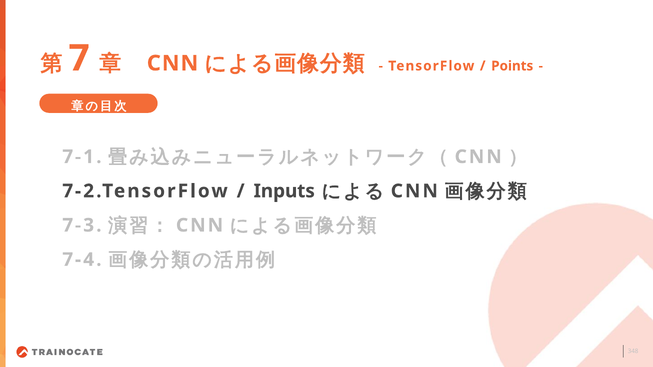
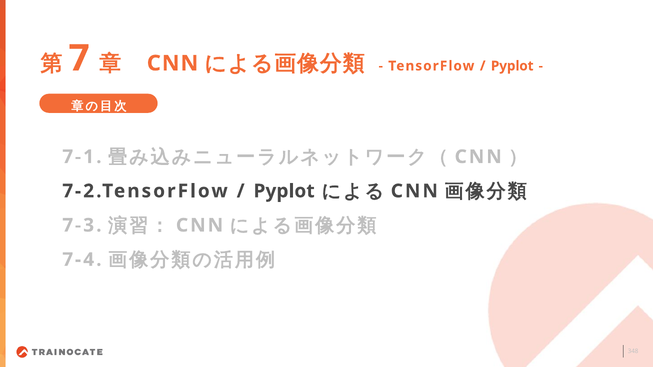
Points: Points -> Pyplot (512, 66)
Inputs: Inputs -> Pyplot (284, 191)
